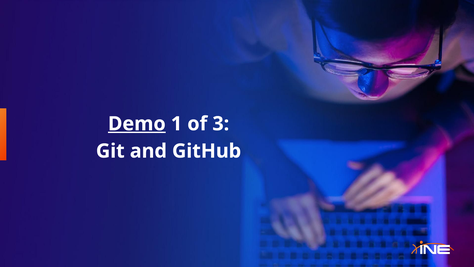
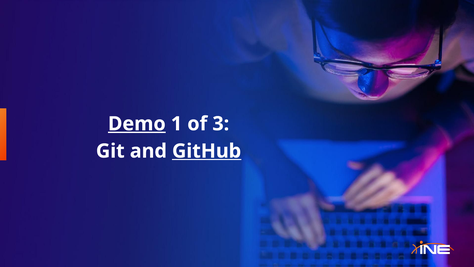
GitHub underline: none -> present (207, 151)
